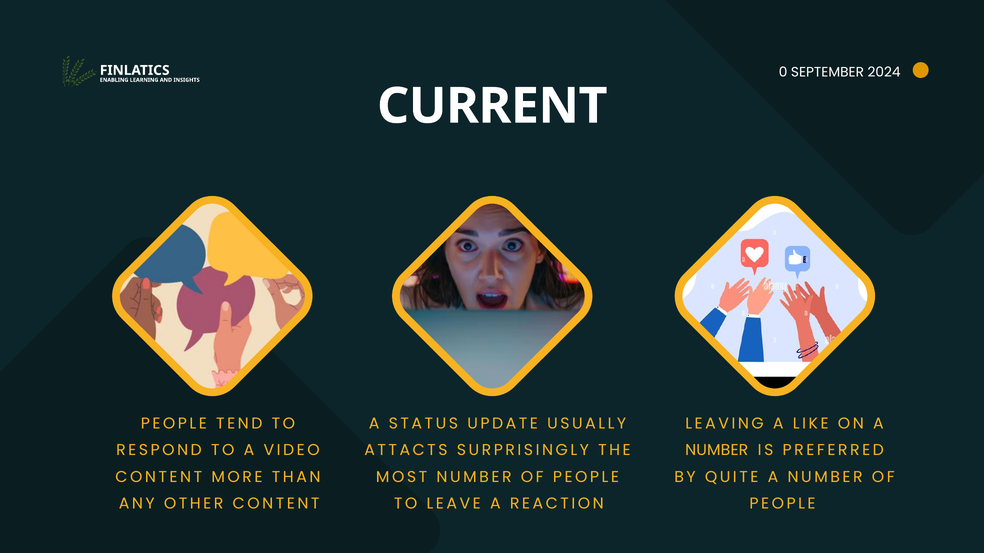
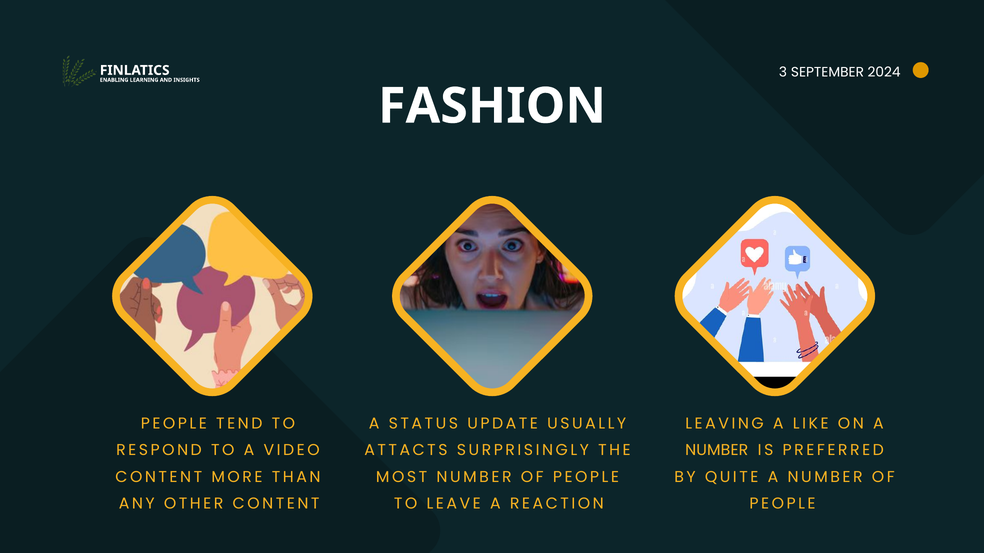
0: 0 -> 3 (783, 72)
CURRENT: CURRENT -> FASHION (492, 106)
